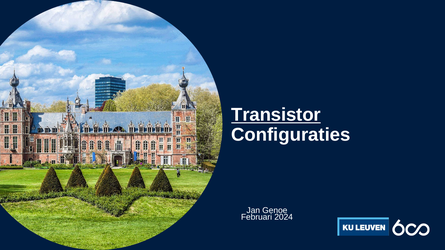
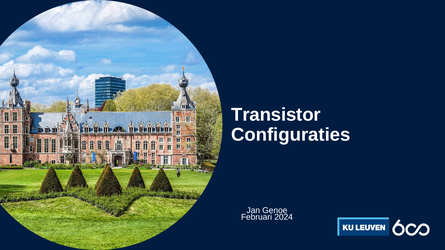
Transistor underline: present -> none (276, 115)
